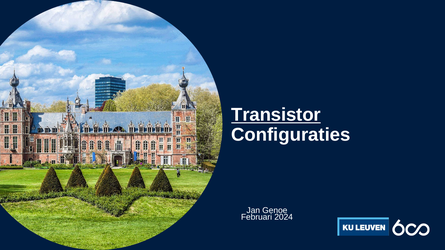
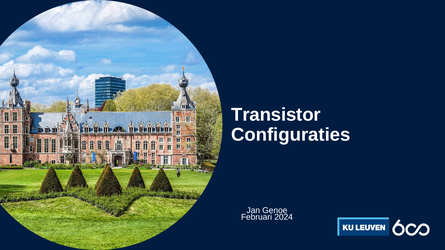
Transistor underline: present -> none (276, 115)
